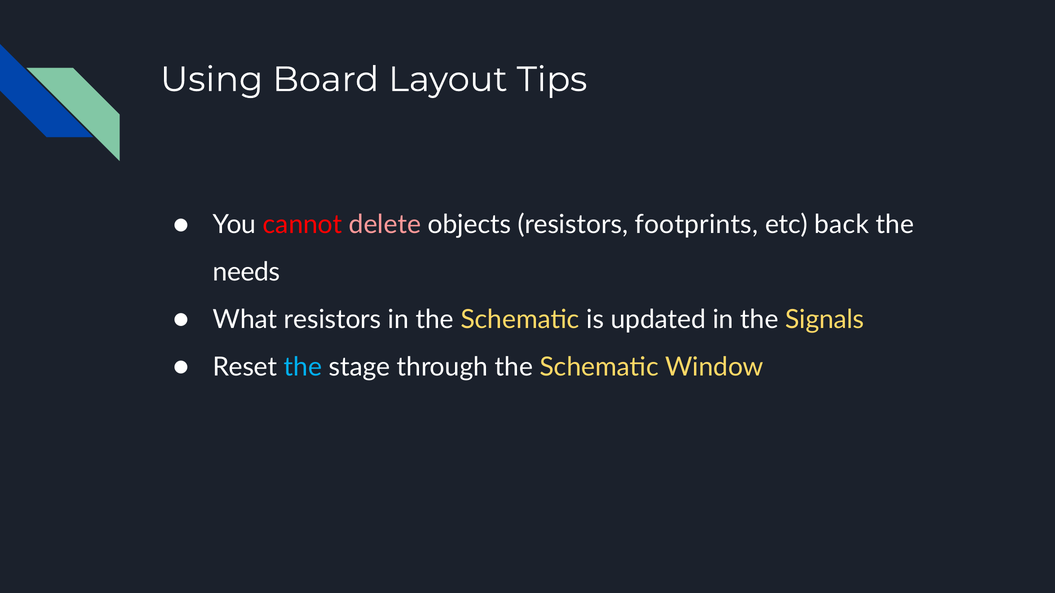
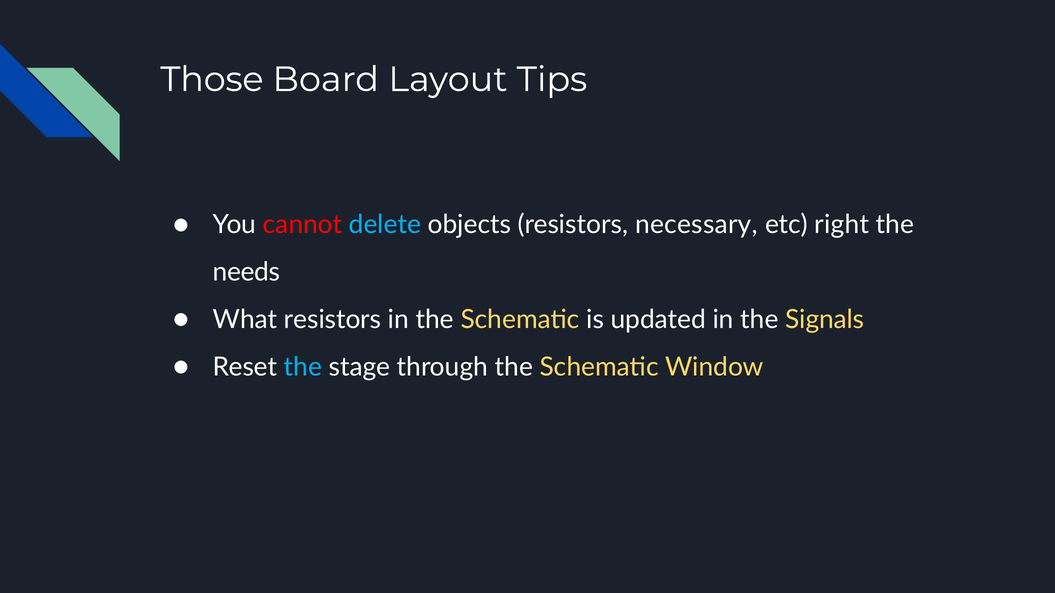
Using: Using -> Those (212, 80)
delete colour: pink -> light blue (385, 225)
footprints: footprints -> necessary (696, 225)
back: back -> right (842, 225)
